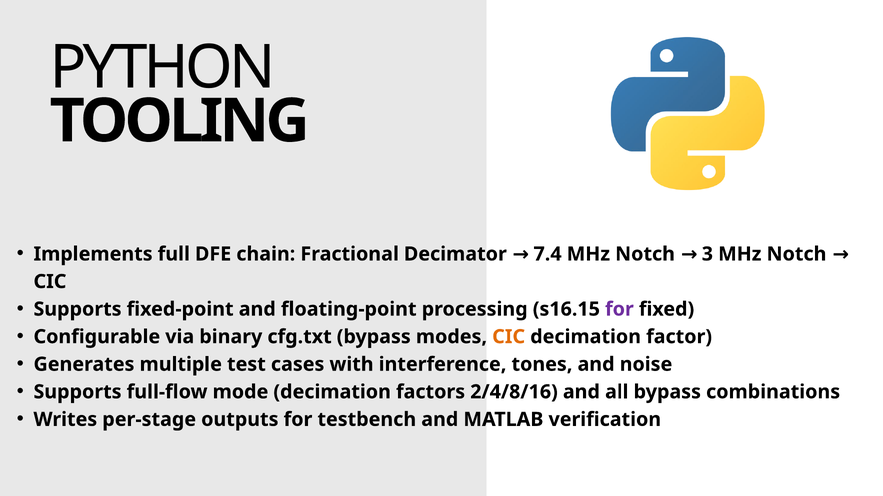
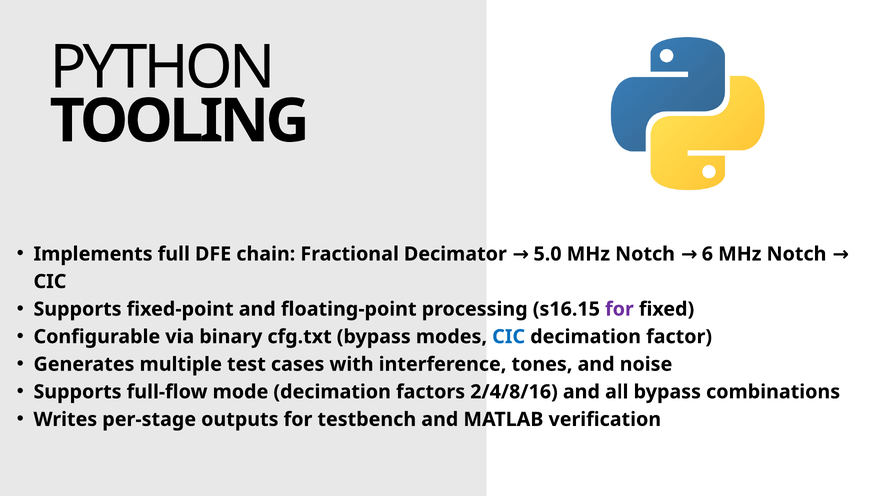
7.4: 7.4 -> 5.0 (548, 254)
3: 3 -> 6 (707, 254)
CIC colour: orange -> blue (509, 337)
